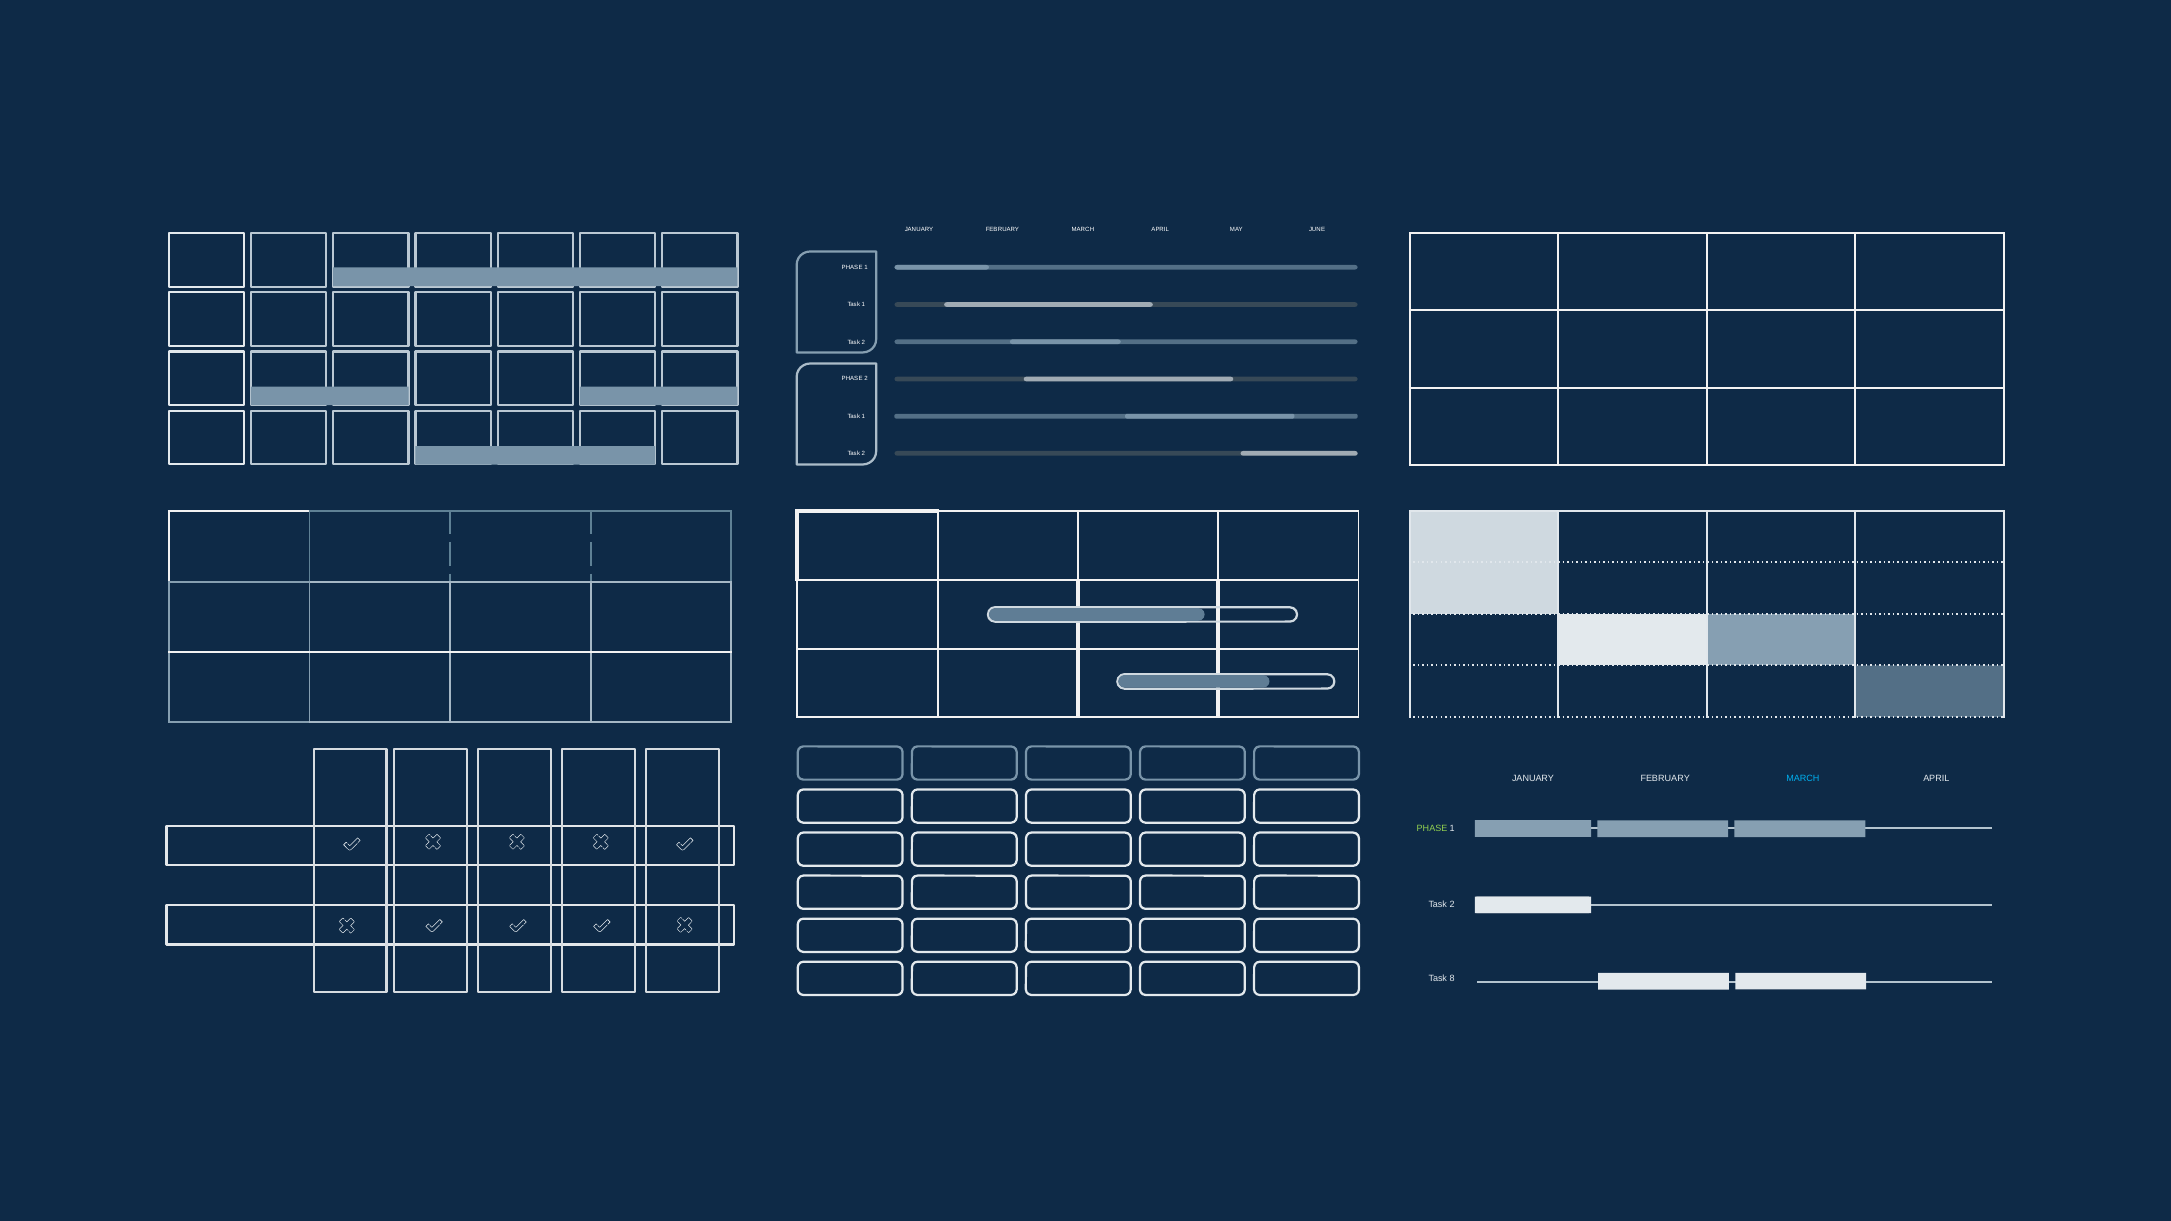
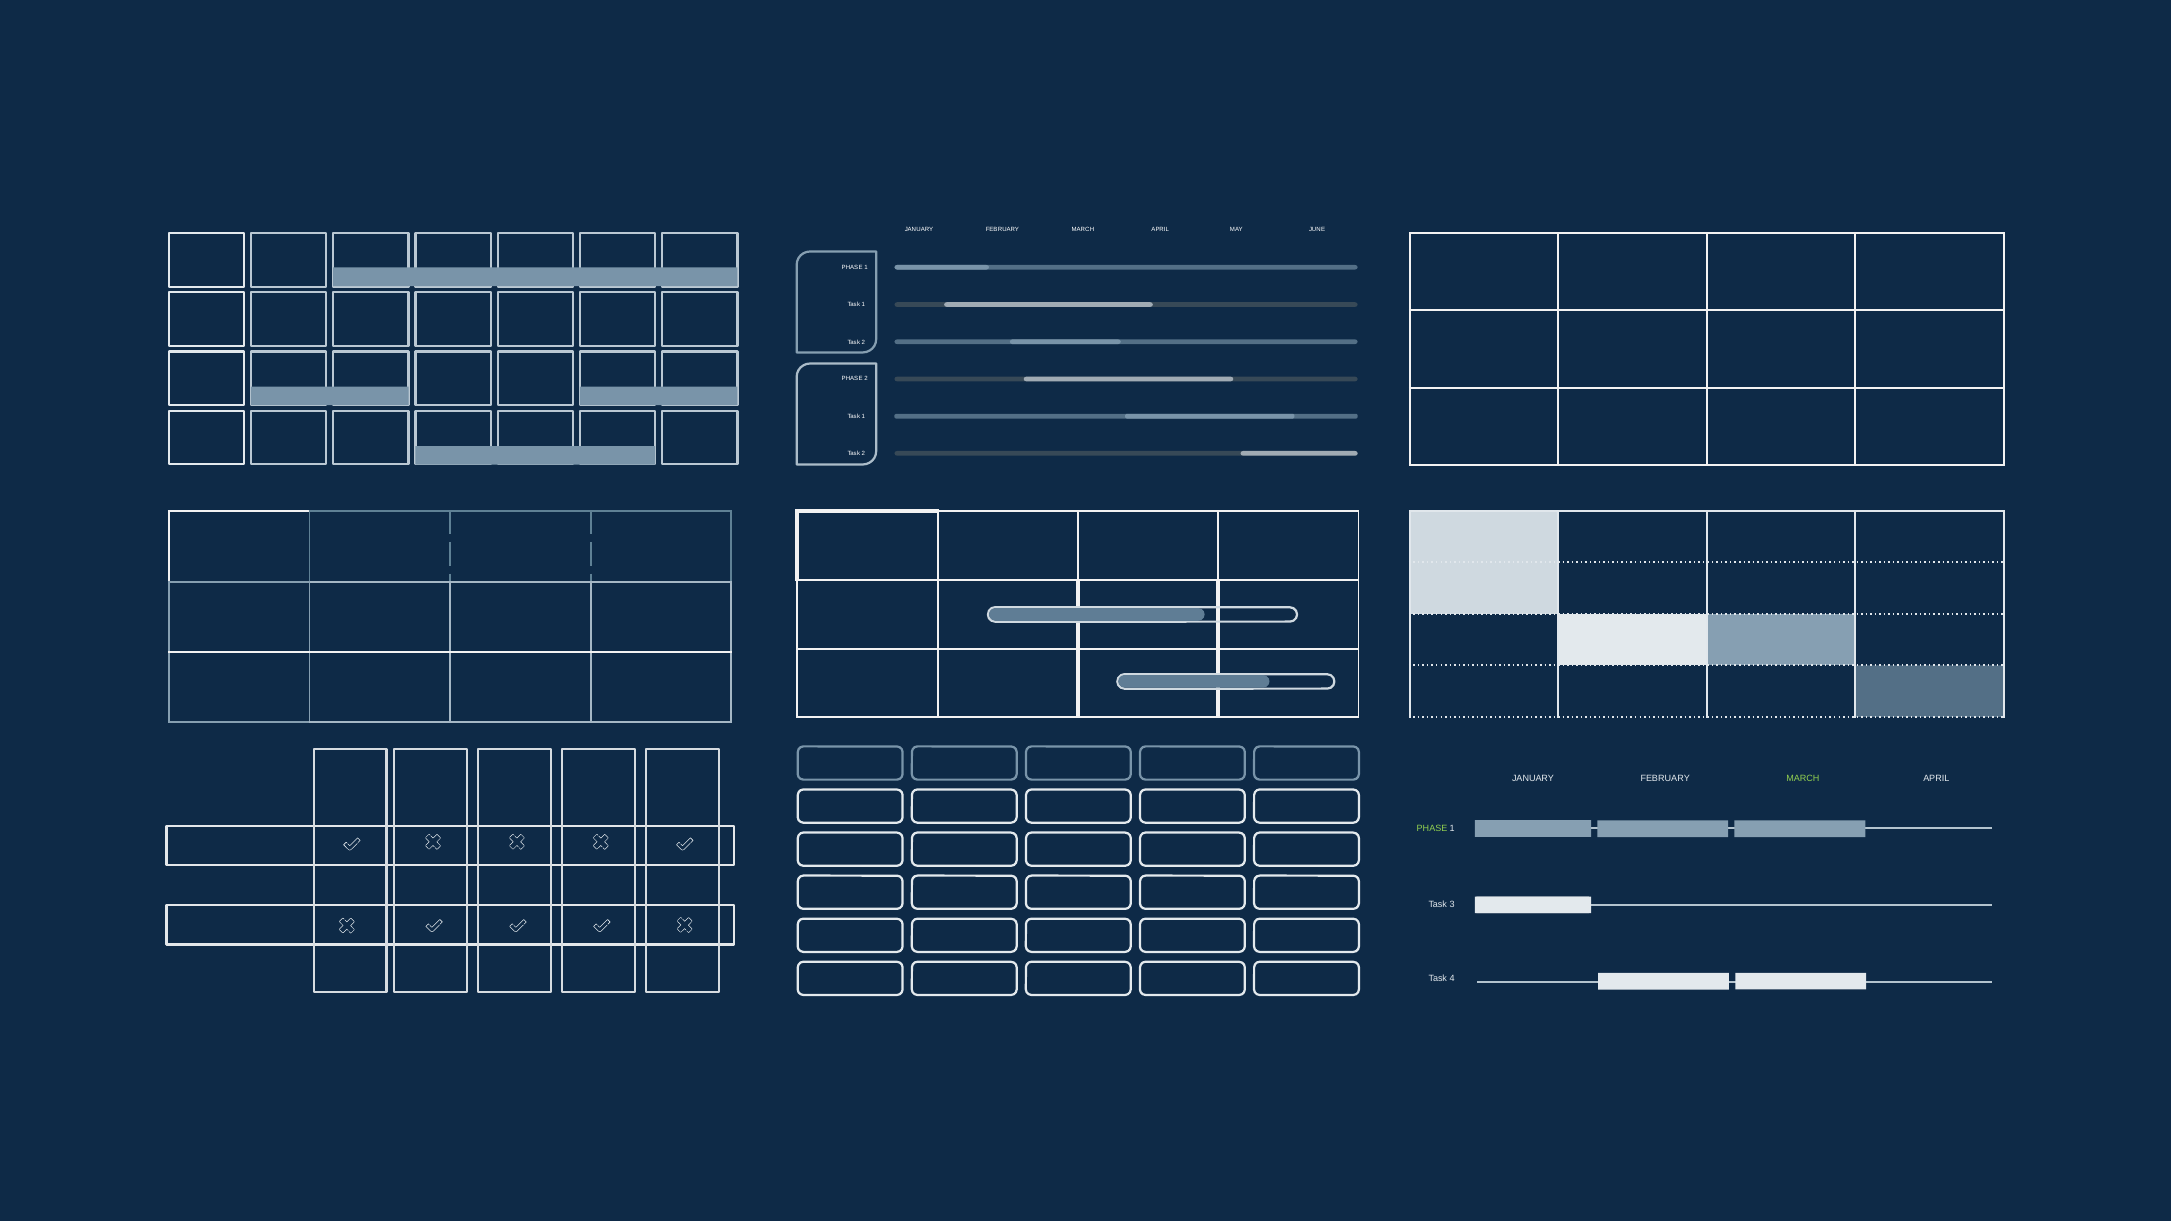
MARCH colour: light blue -> light green (1803, 779)
2: 2 -> 3 (1452, 904)
8: 8 -> 4 (1452, 979)
